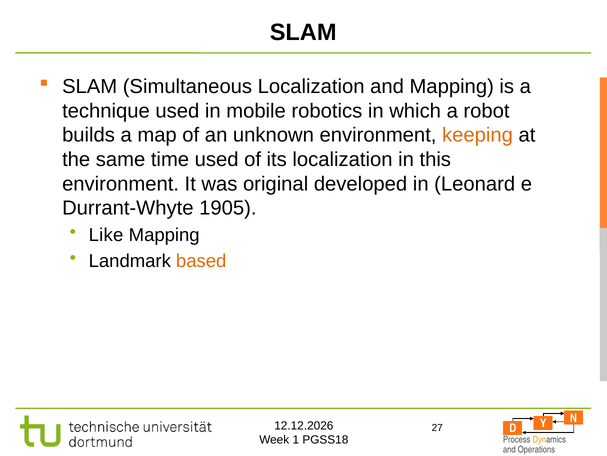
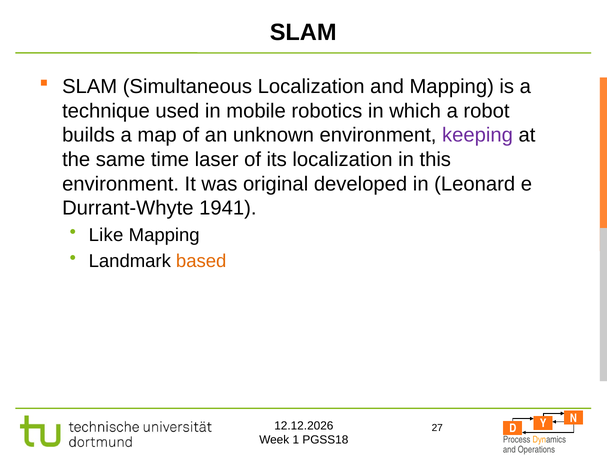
keeping colour: orange -> purple (478, 135)
time used: used -> laser (217, 159)
1905: 1905 -> 1941 (228, 208)
